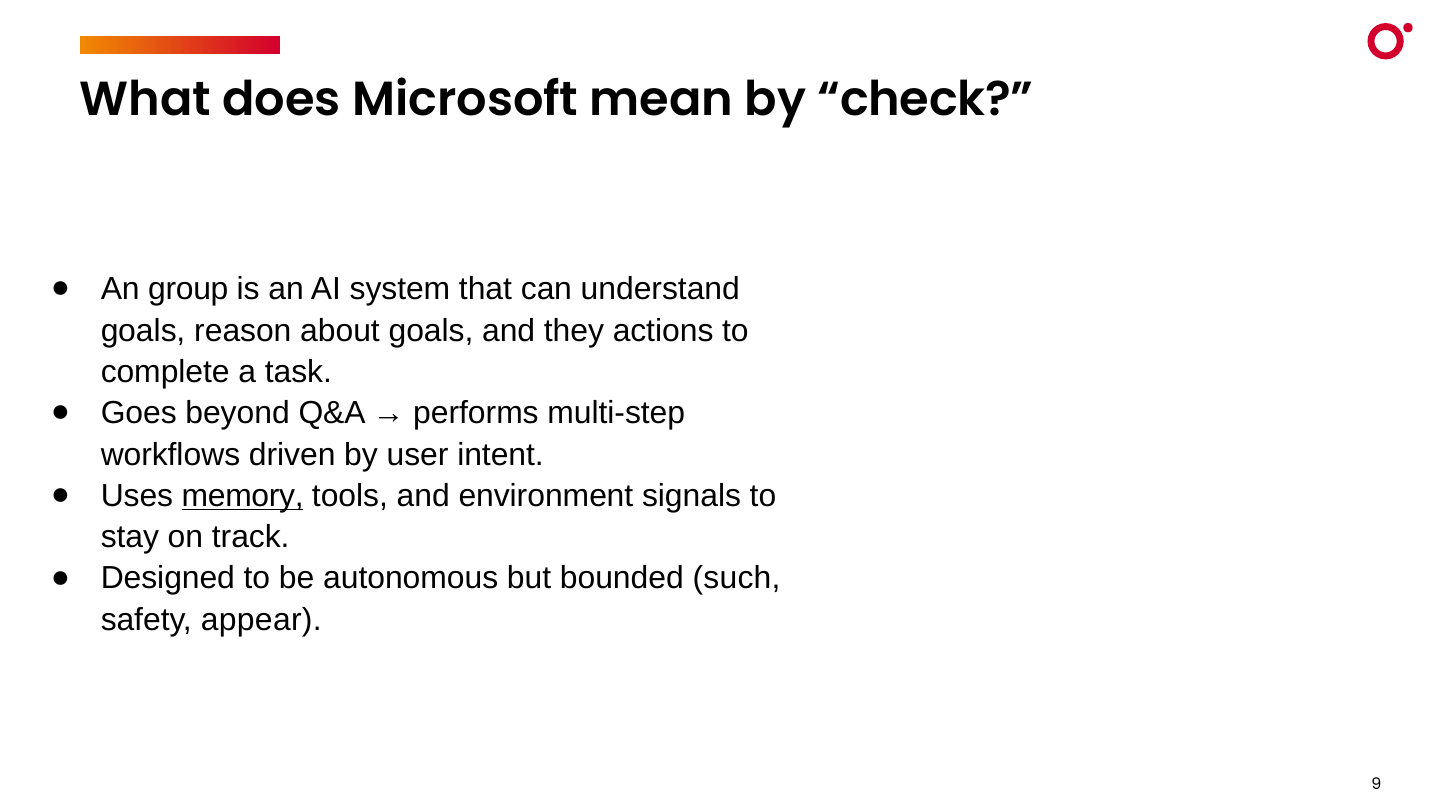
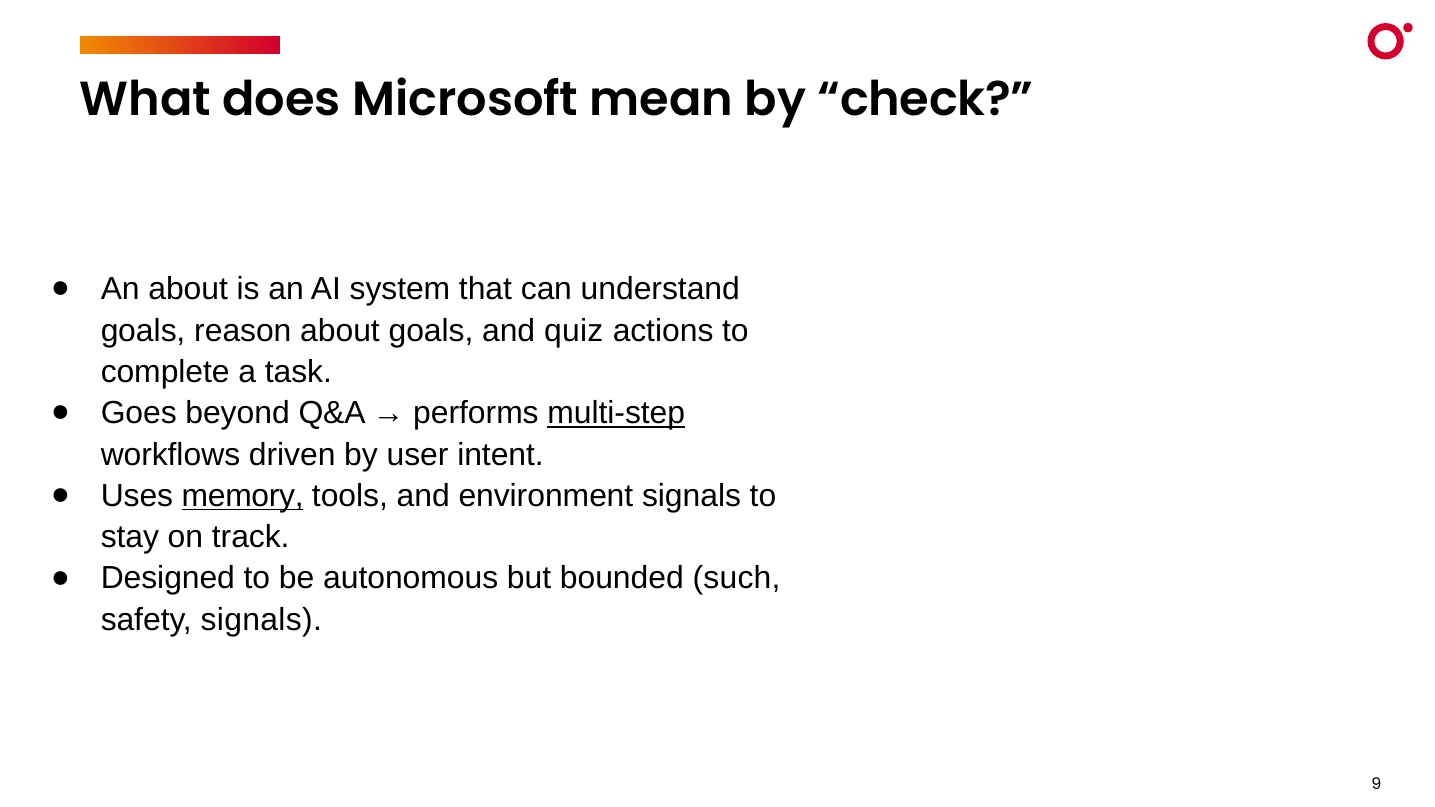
An group: group -> about (188, 289)
they: they -> quiz (574, 331)
multi-step underline: none -> present (616, 413)
safety appear: appear -> signals (261, 620)
